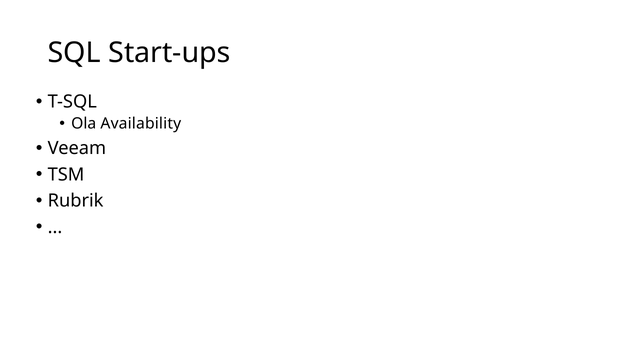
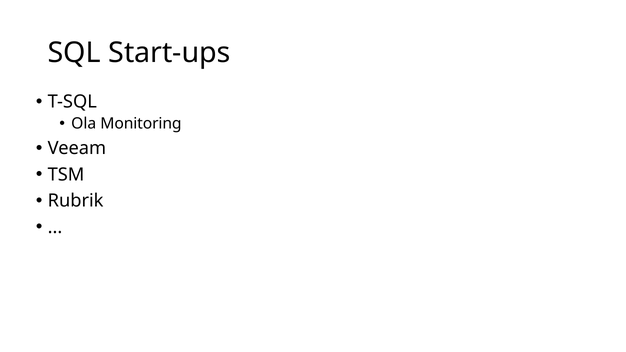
Availability: Availability -> Monitoring (141, 124)
